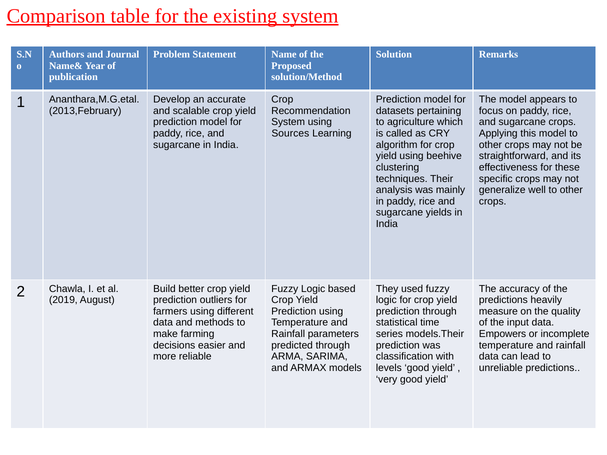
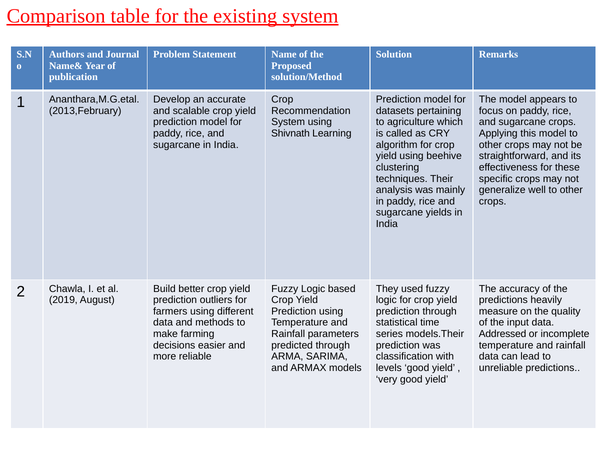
Sources: Sources -> Shivnath (290, 133)
Empowers: Empowers -> Addressed (503, 334)
